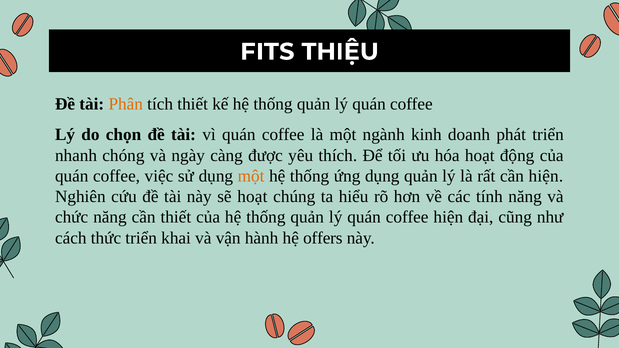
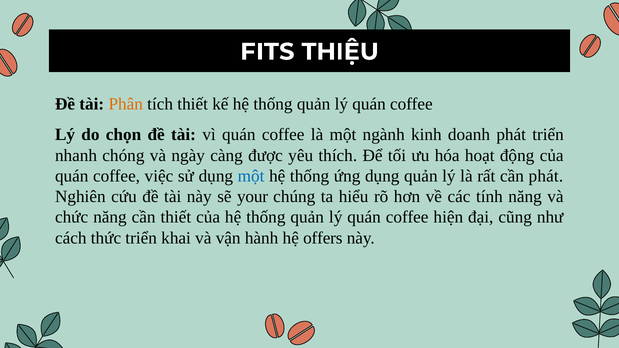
một colour: orange -> blue (251, 176)
cần hiện: hiện -> phát (546, 176)
sẽ hoạt: hoạt -> your (253, 197)
